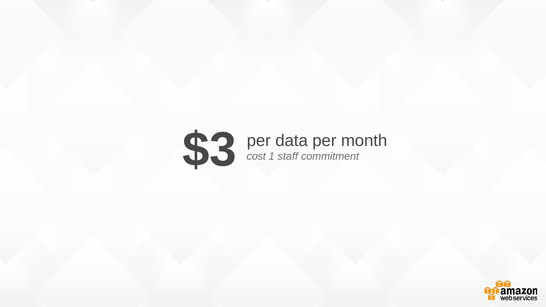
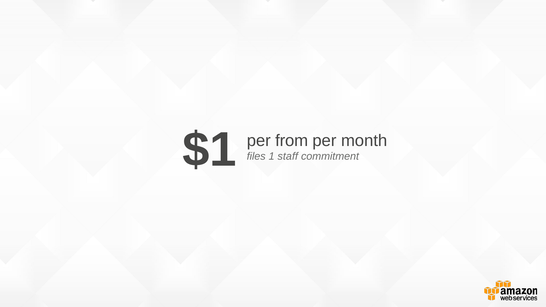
$3: $3 -> $1 (210, 150)
data: data -> from (292, 141)
cost: cost -> files (256, 157)
